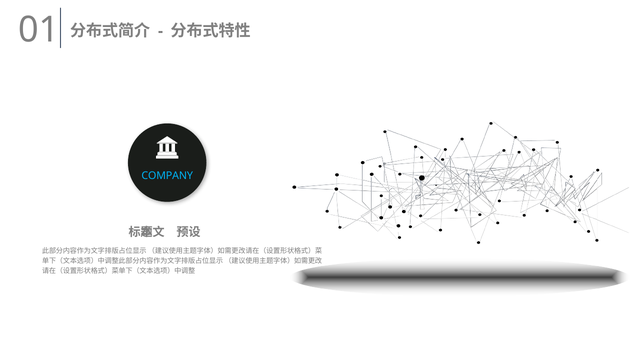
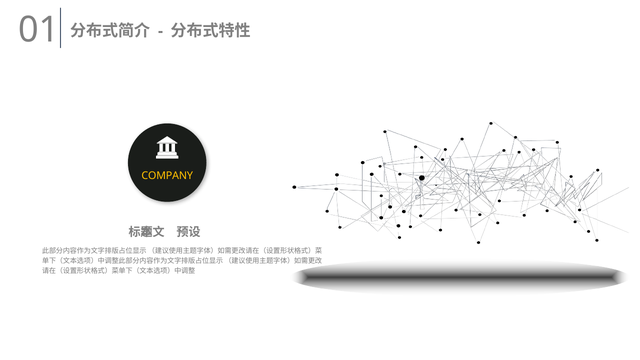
COMPANY colour: light blue -> yellow (167, 176)
